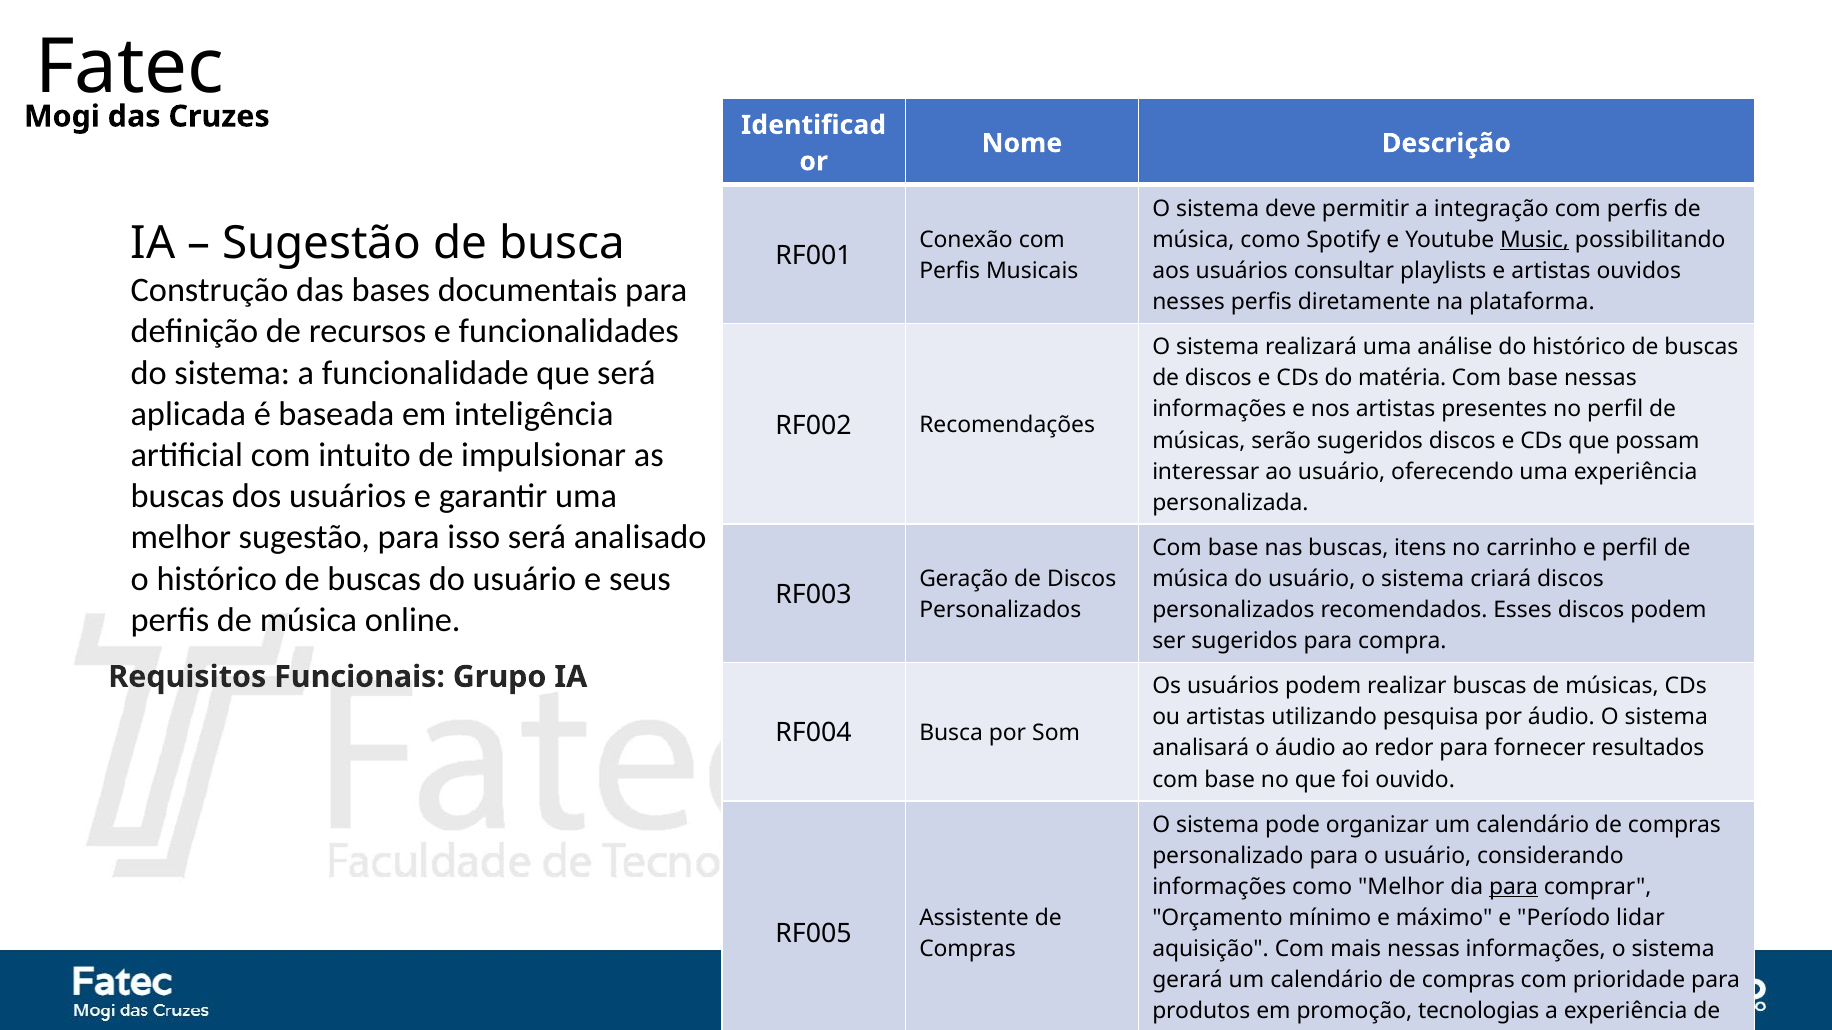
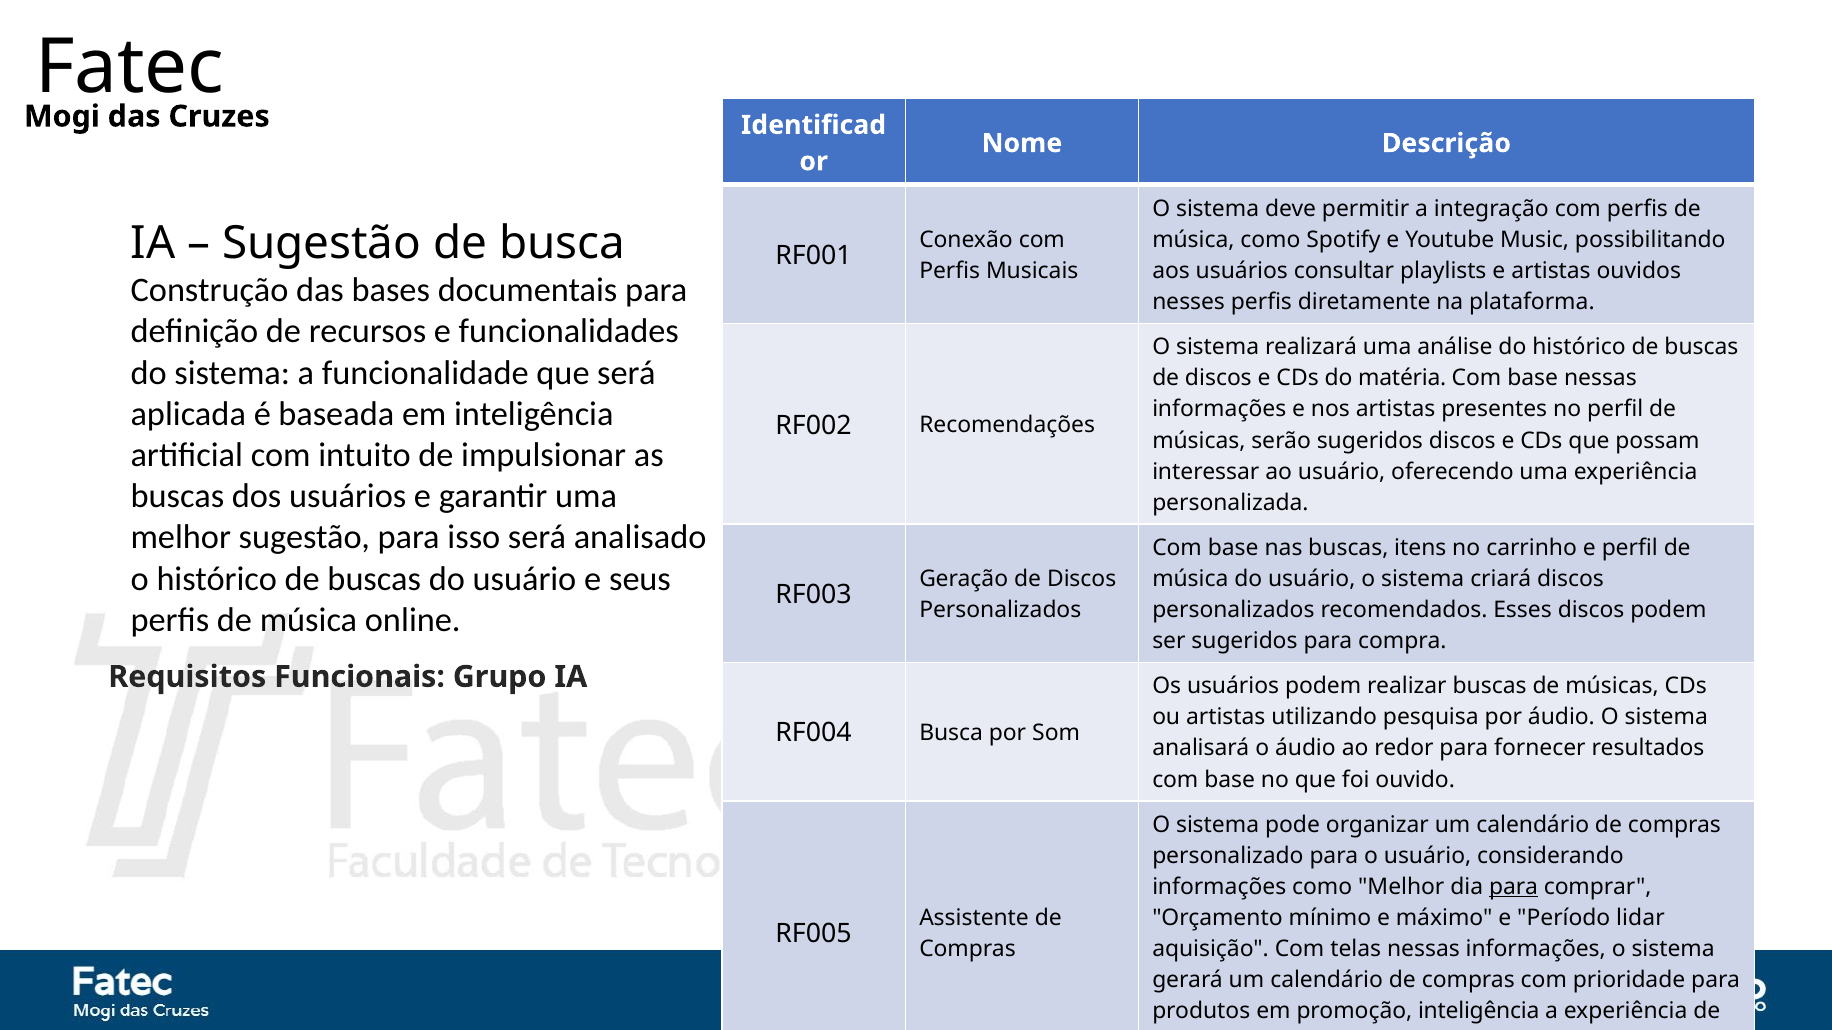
Music underline: present -> none (1535, 240)
mais: mais -> telas (1356, 950)
promoção tecnologias: tecnologias -> inteligência (1479, 1012)
